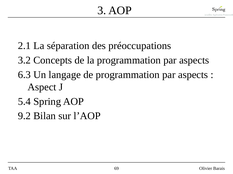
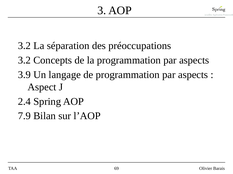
2.1: 2.1 -> 3.2 (24, 46)
6.3: 6.3 -> 3.9 (24, 75)
5.4: 5.4 -> 2.4 (24, 102)
9.2: 9.2 -> 7.9 (24, 116)
